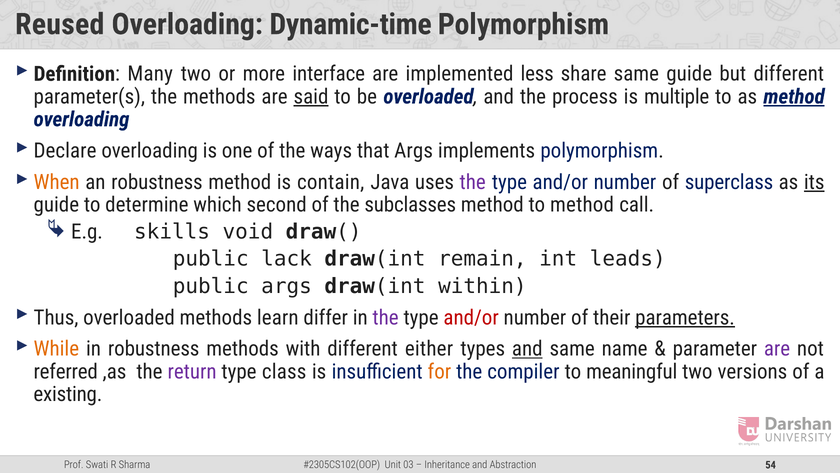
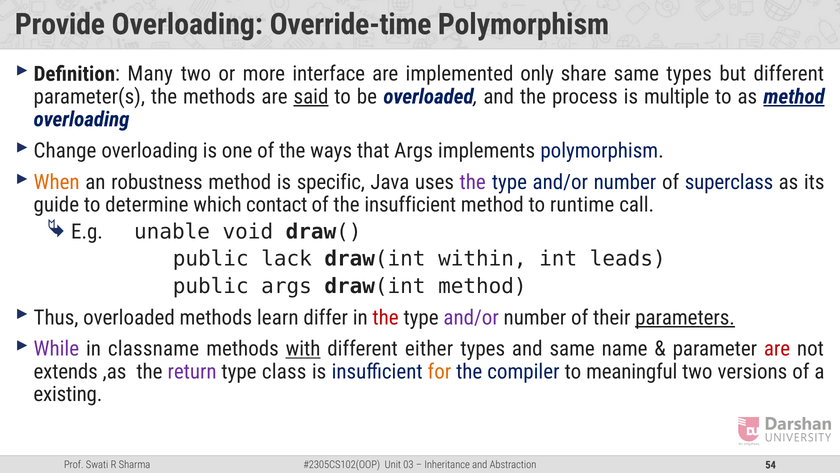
Reused: Reused -> Provide (60, 24)
Dynamic-time: Dynamic-time -> Override-time (351, 24)
less: less -> only (537, 74)
same guide: guide -> types (689, 74)
Declare: Declare -> Change (65, 151)
contain: contain -> specific (331, 182)
its underline: present -> none (814, 182)
second: second -> contact (277, 205)
the subclasses: subclasses -> insufficient (410, 205)
to method: method -> runtime (582, 205)
skills: skills -> unable (172, 232)
remain: remain -> within (482, 259)
draw(int within: within -> method (482, 286)
the colour: purple -> red (386, 317)
and/or colour: red -> purple (471, 317)
While colour: orange -> purple (56, 349)
in robustness: robustness -> classname (154, 349)
with underline: none -> present (303, 349)
and underline: present -> none (527, 349)
are colour: purple -> red (777, 349)
referred: referred -> extends (66, 371)
